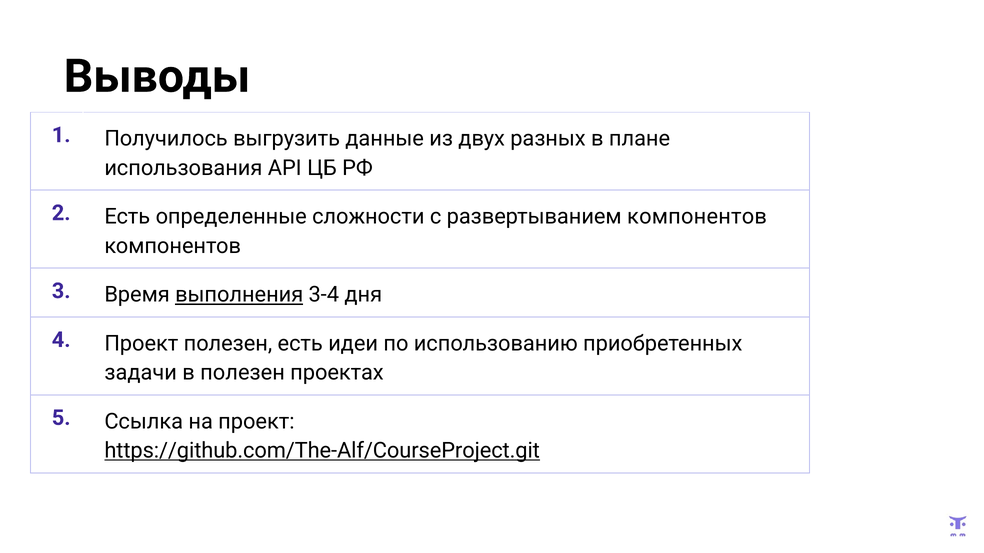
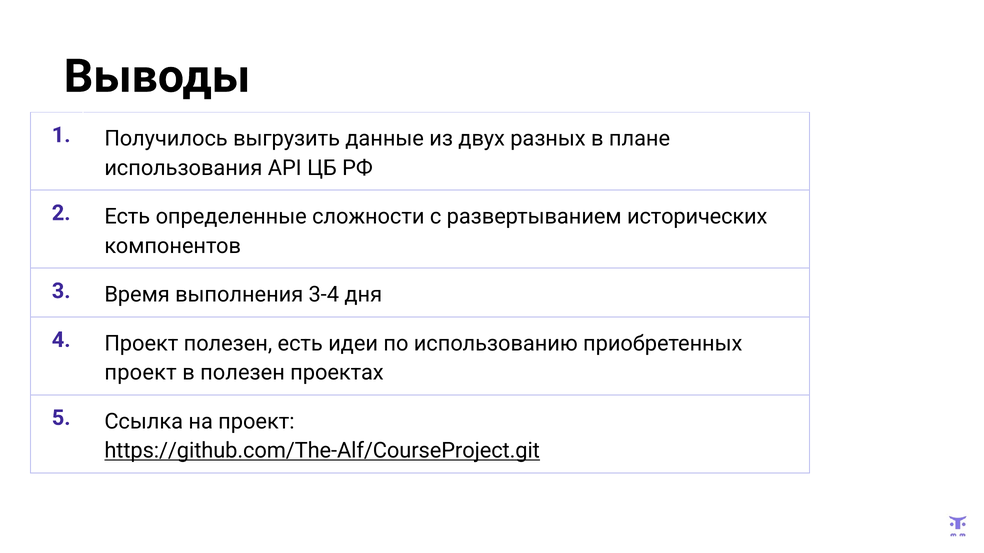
развертыванием компонентов: компонентов -> исторических (697, 217)
выполнения underline: present -> none (239, 295)
задачи: задачи -> проект (141, 373)
